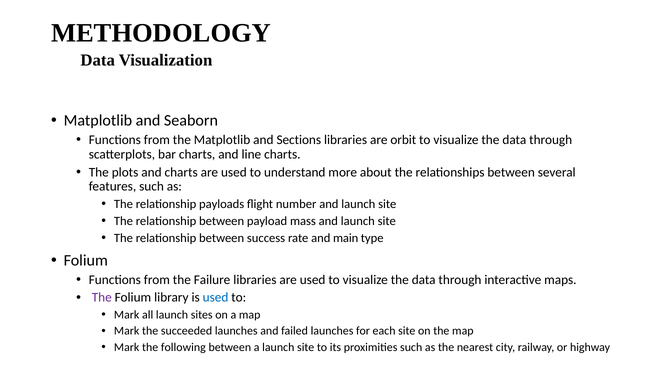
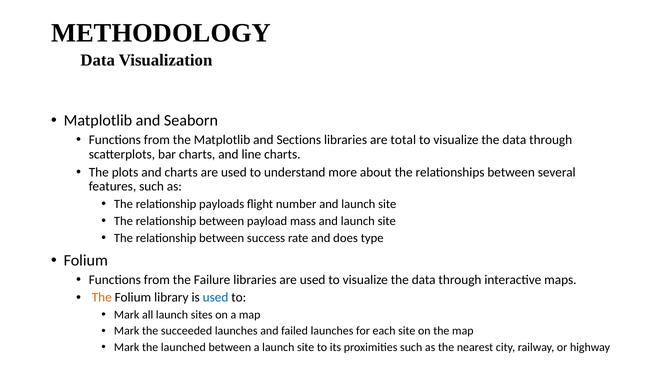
orbit: orbit -> total (403, 140)
main: main -> does (346, 238)
The colour: purple -> orange (102, 298)
following: following -> launched (183, 348)
